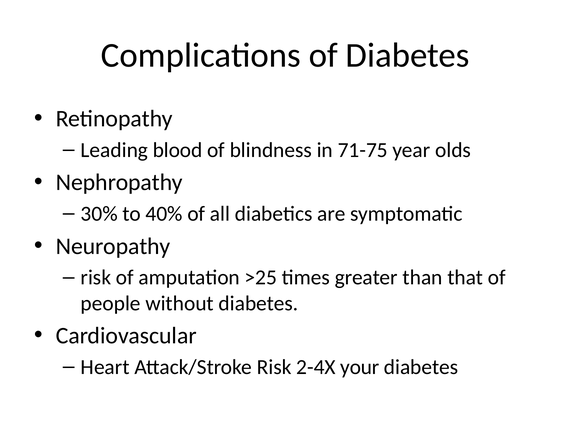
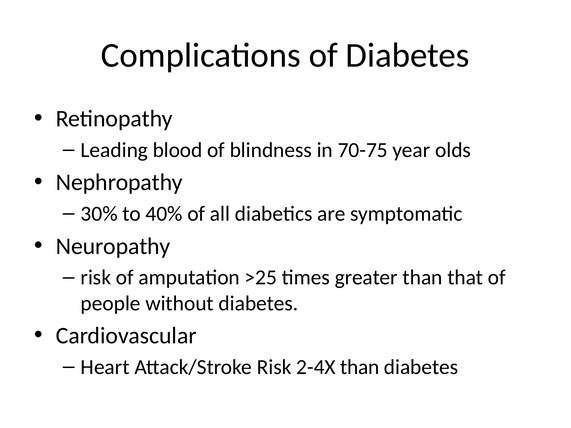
71-75: 71-75 -> 70-75 (363, 150)
2-4X your: your -> than (360, 367)
